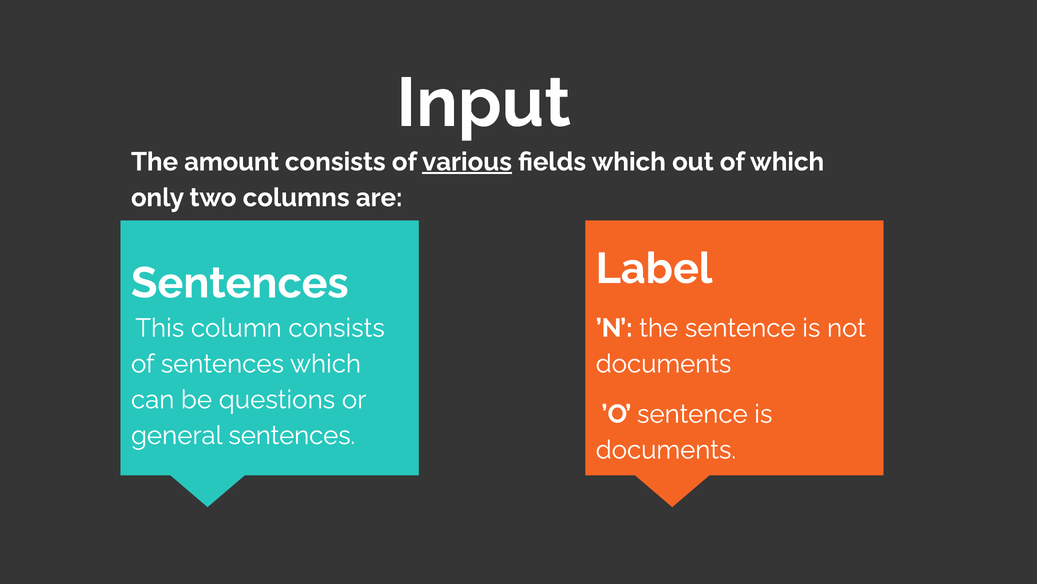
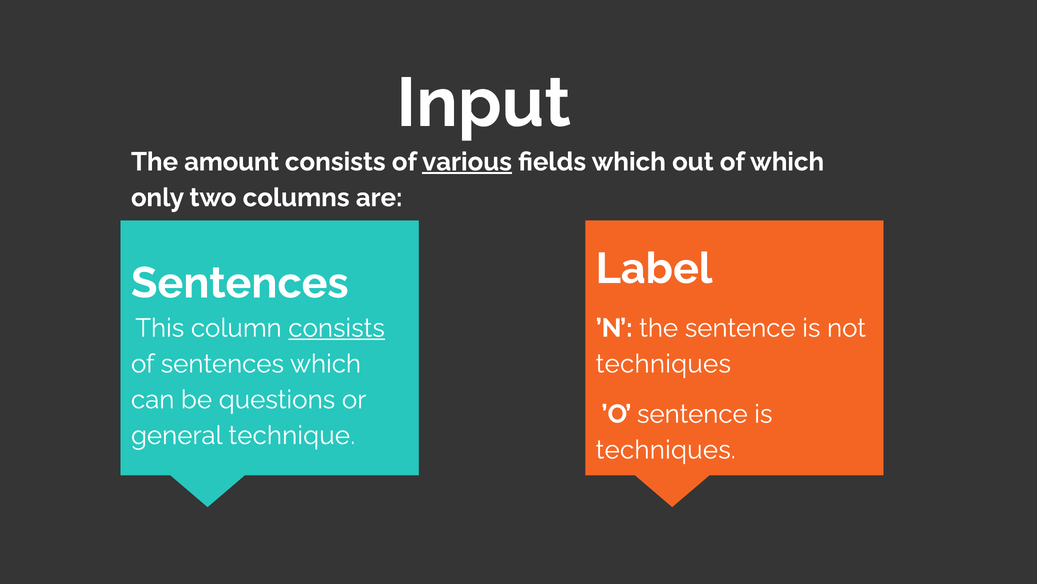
consists underline: none -> present (337, 328)
documents: documents -> techniques (663, 363)
general sentences: sentences -> technique (292, 435)
documents: documents -> techniques (666, 449)
